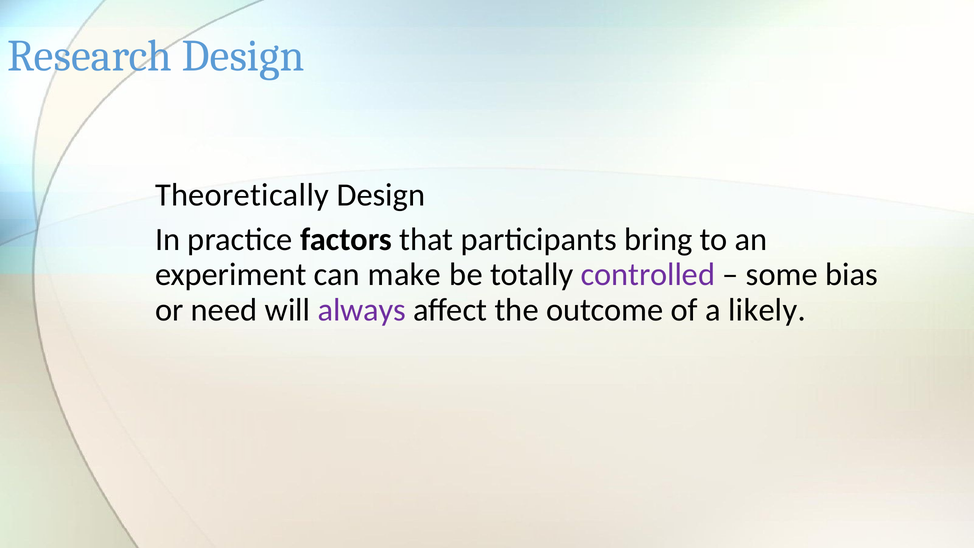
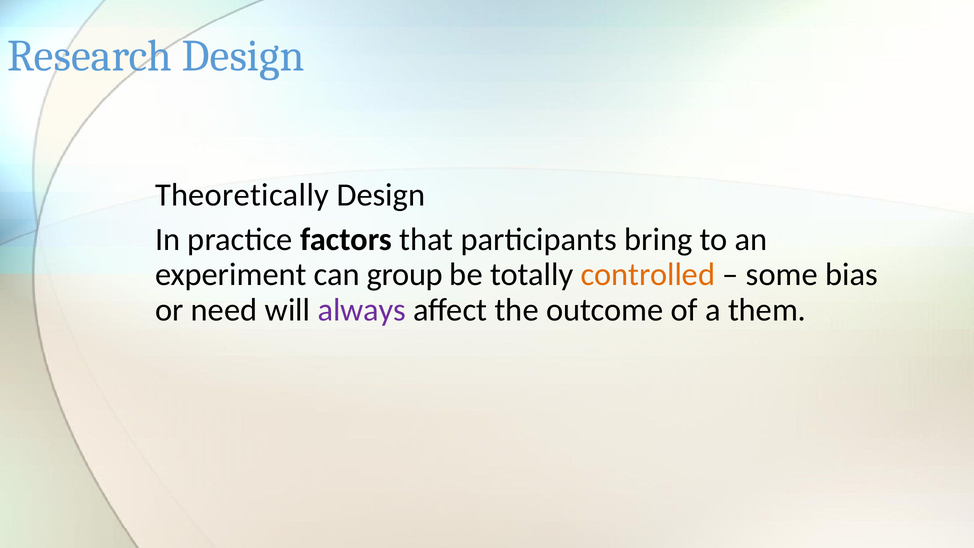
make: make -> group (405, 275)
controlled colour: purple -> orange (648, 275)
likely: likely -> them (767, 310)
